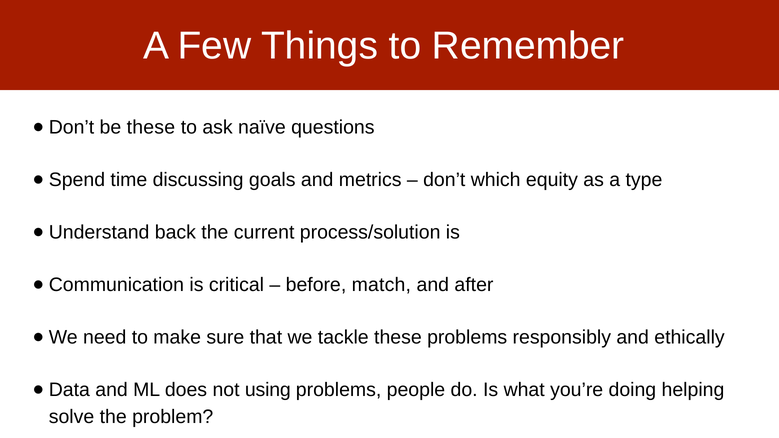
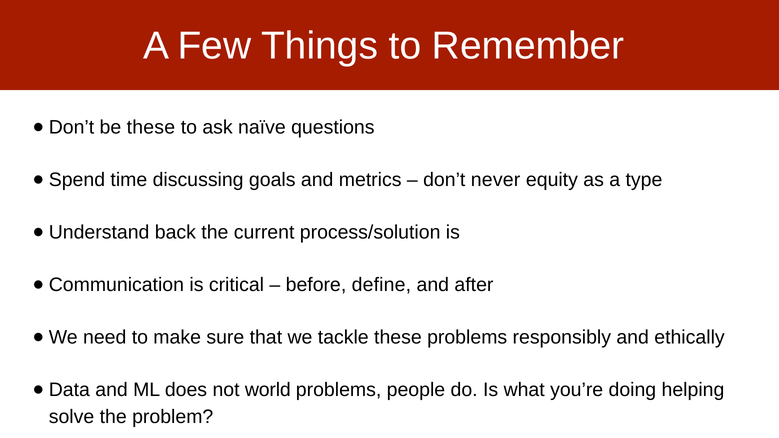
which: which -> never (496, 180)
match: match -> define (381, 285)
using: using -> world (268, 390)
